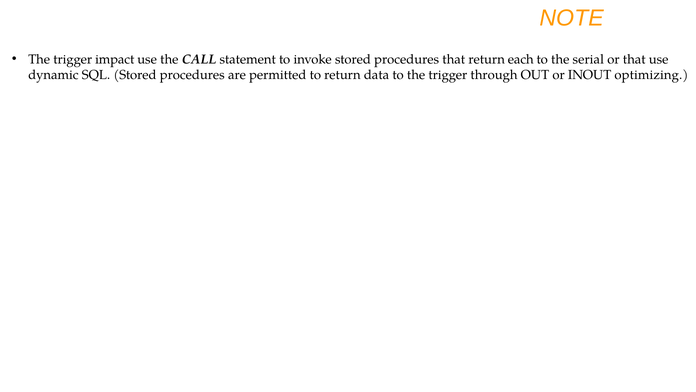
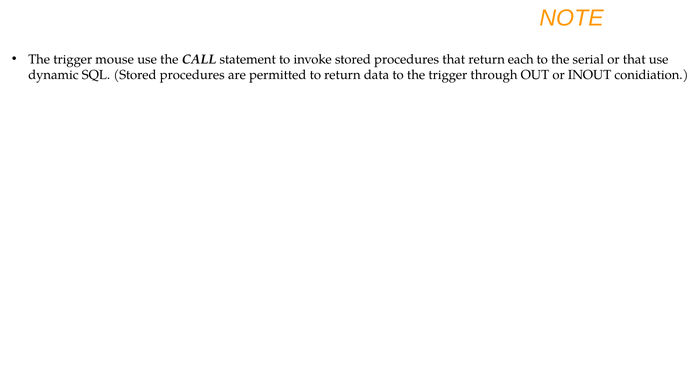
impact: impact -> mouse (115, 59)
optimizing: optimizing -> conidiation (651, 75)
